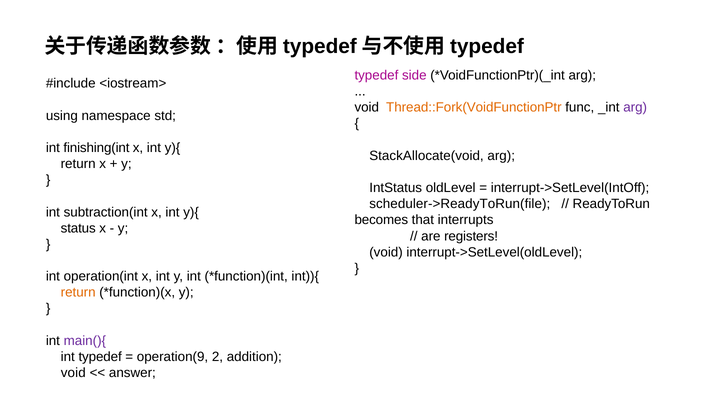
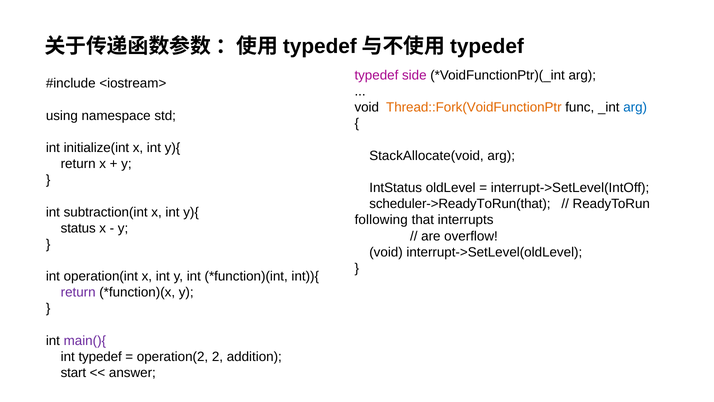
arg colour: purple -> blue (635, 107)
finishing(int: finishing(int -> initialize(int (96, 148)
scheduler->ReadyToRun(file: scheduler->ReadyToRun(file -> scheduler->ReadyToRun(that (460, 204)
becomes: becomes -> following (381, 220)
registers: registers -> overflow (471, 236)
return colour: orange -> purple (78, 292)
operation(9: operation(9 -> operation(2 (173, 356)
void: void -> start (73, 373)
